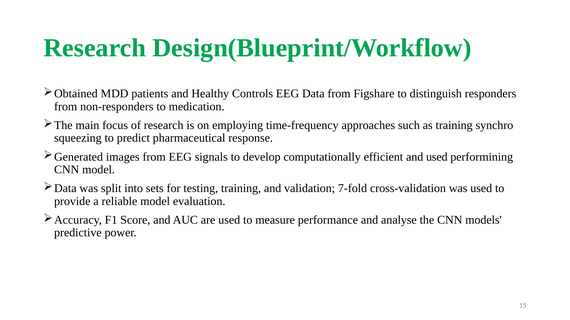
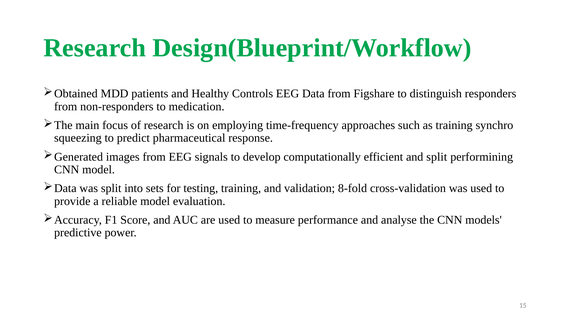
and used: used -> split (437, 157)
7-fold: 7-fold -> 8-fold (353, 189)
